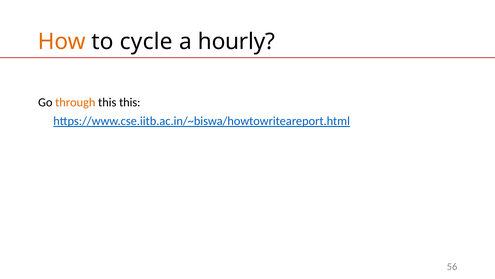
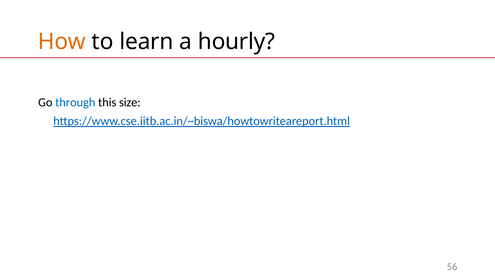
cycle: cycle -> learn (146, 42)
through colour: orange -> blue (75, 102)
this this: this -> size (130, 102)
